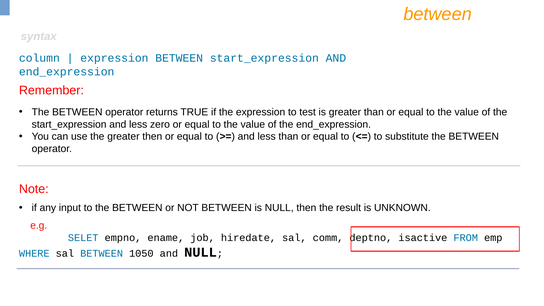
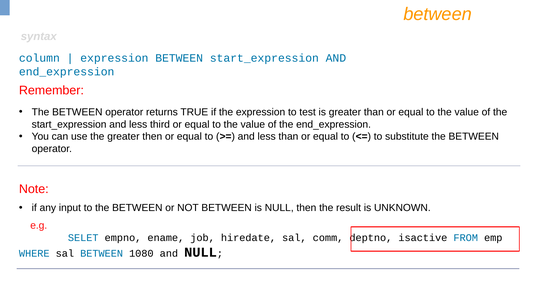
zero: zero -> third (160, 124)
1050: 1050 -> 1080 (141, 253)
